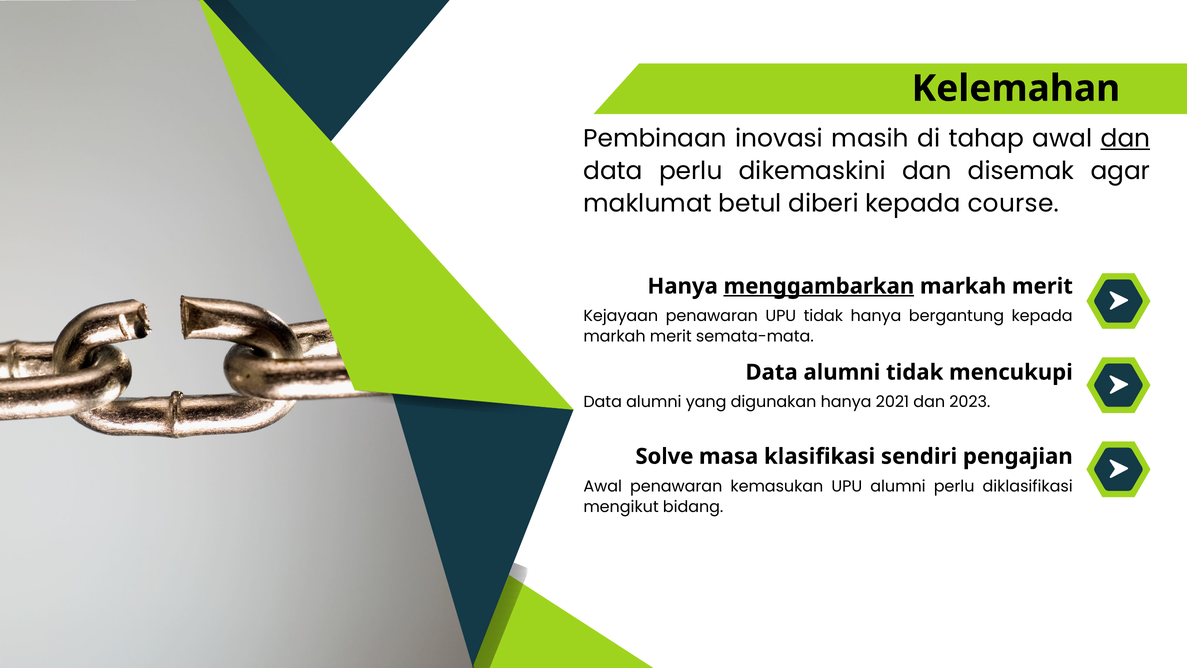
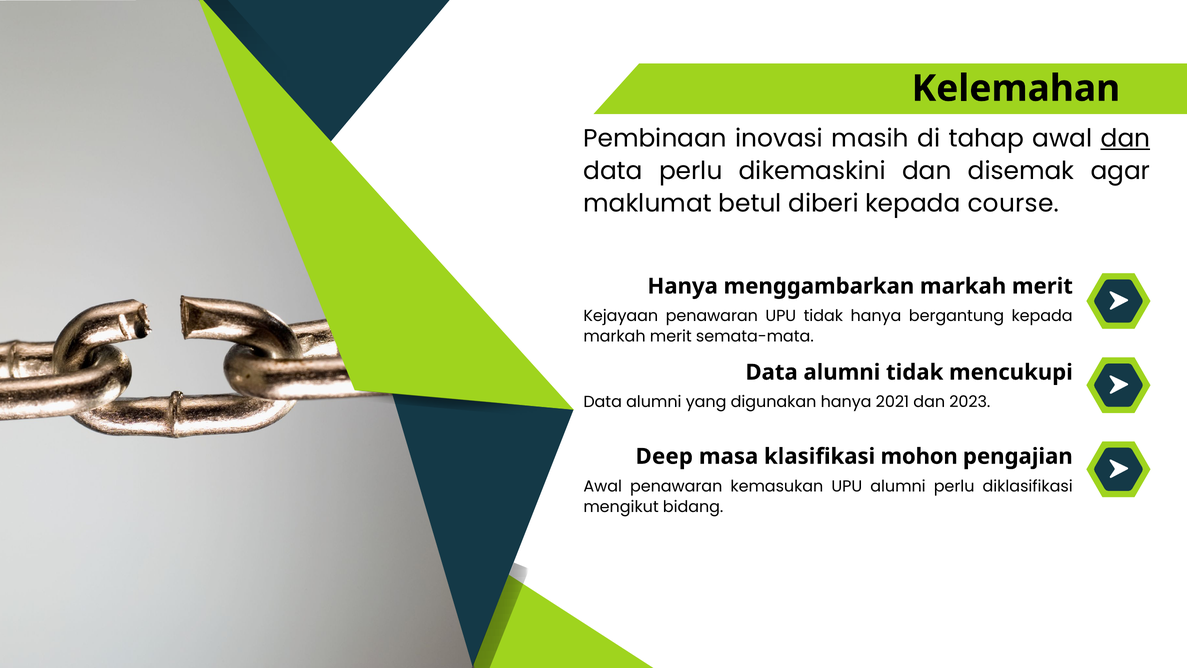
menggambarkan underline: present -> none (819, 286)
Solve: Solve -> Deep (664, 456)
sendiri: sendiri -> mohon (919, 456)
